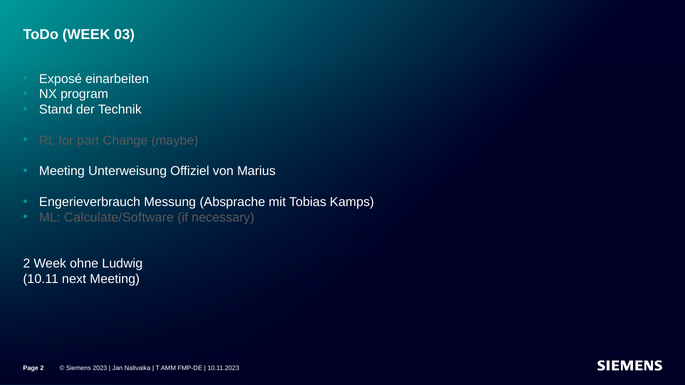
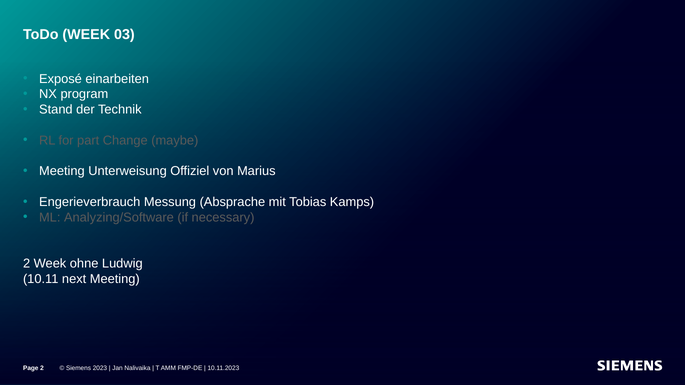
Calculate/Software: Calculate/Software -> Analyzing/Software (119, 218)
